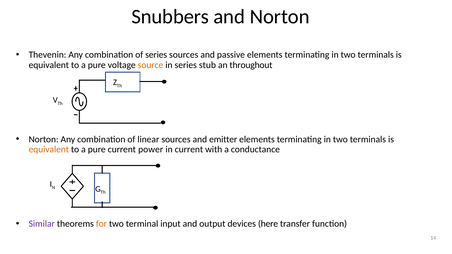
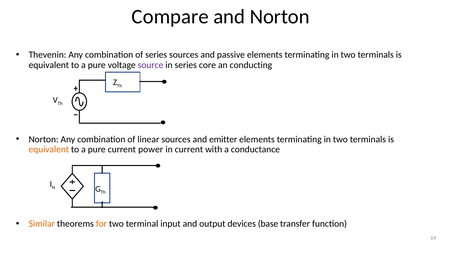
Snubbers: Snubbers -> Compare (170, 17)
source colour: orange -> purple (151, 65)
stub: stub -> core (207, 65)
throughout: throughout -> conducting (251, 65)
Similar colour: purple -> orange (42, 224)
here: here -> base (268, 224)
